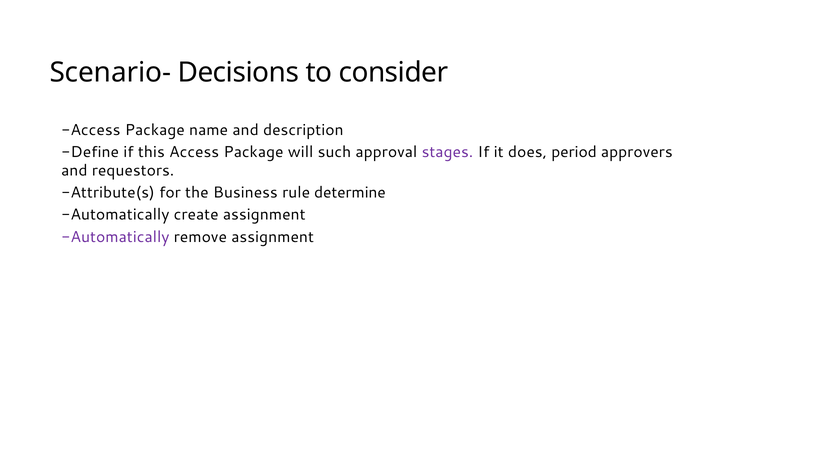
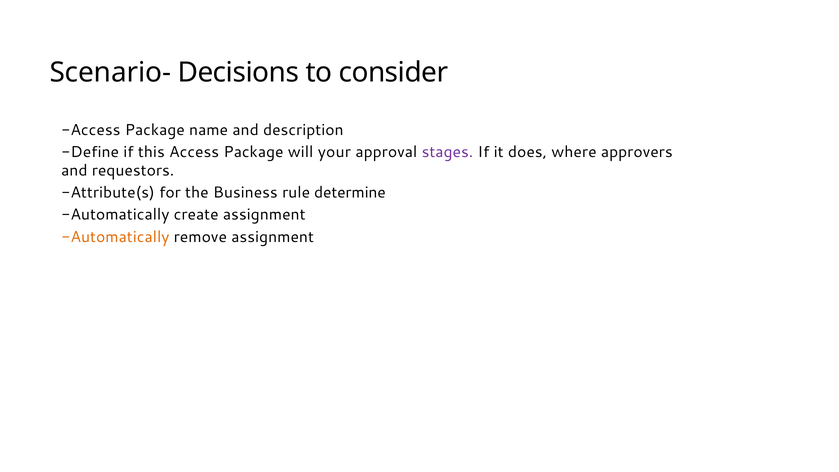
such: such -> your (334, 152)
period: period -> where (574, 152)
Automatically colour: purple -> orange (115, 237)
